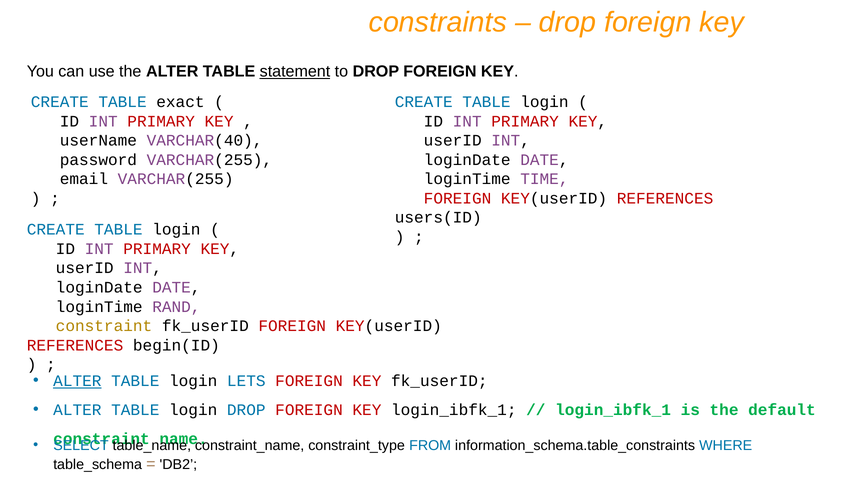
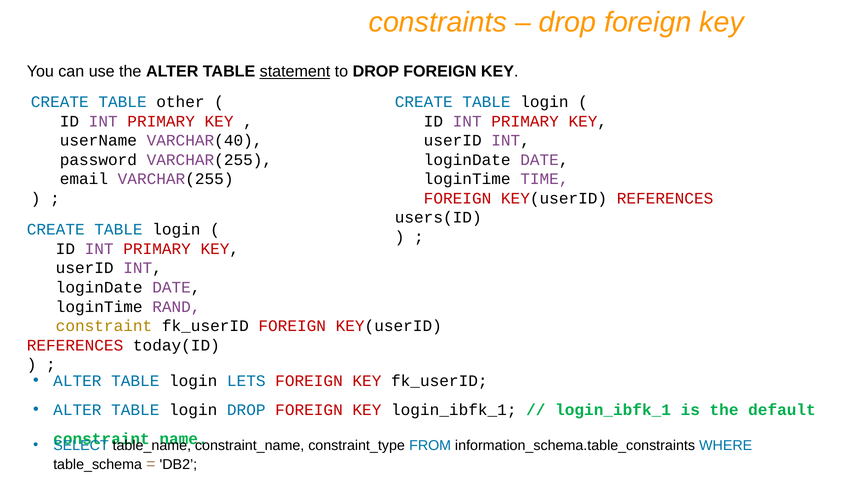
exact: exact -> other (180, 102)
begin(ID: begin(ID -> today(ID (176, 346)
ALTER underline: present -> none (77, 381)
